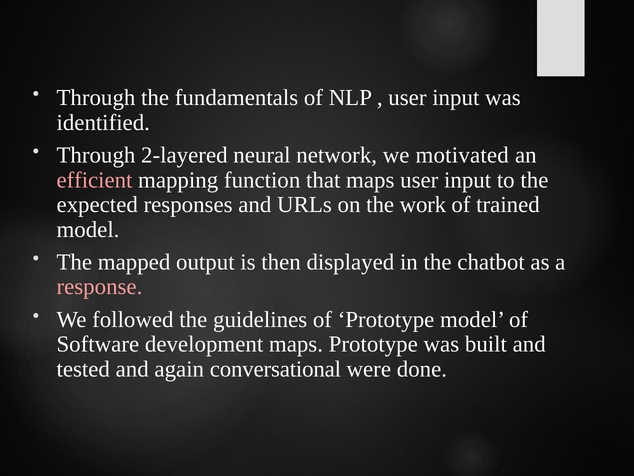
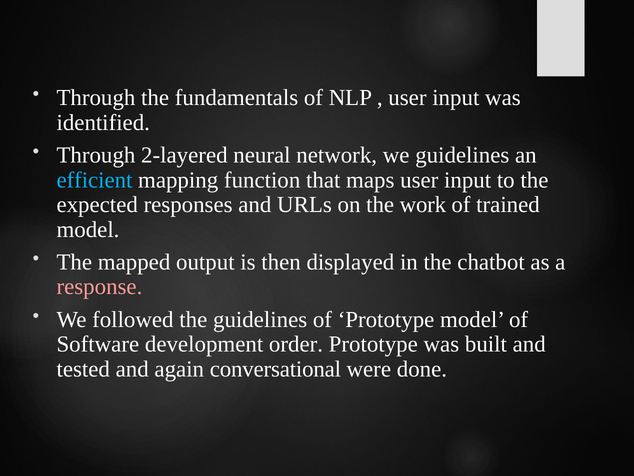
we motivated: motivated -> guidelines (462, 155)
efficient colour: pink -> light blue (94, 180)
development maps: maps -> order (296, 344)
